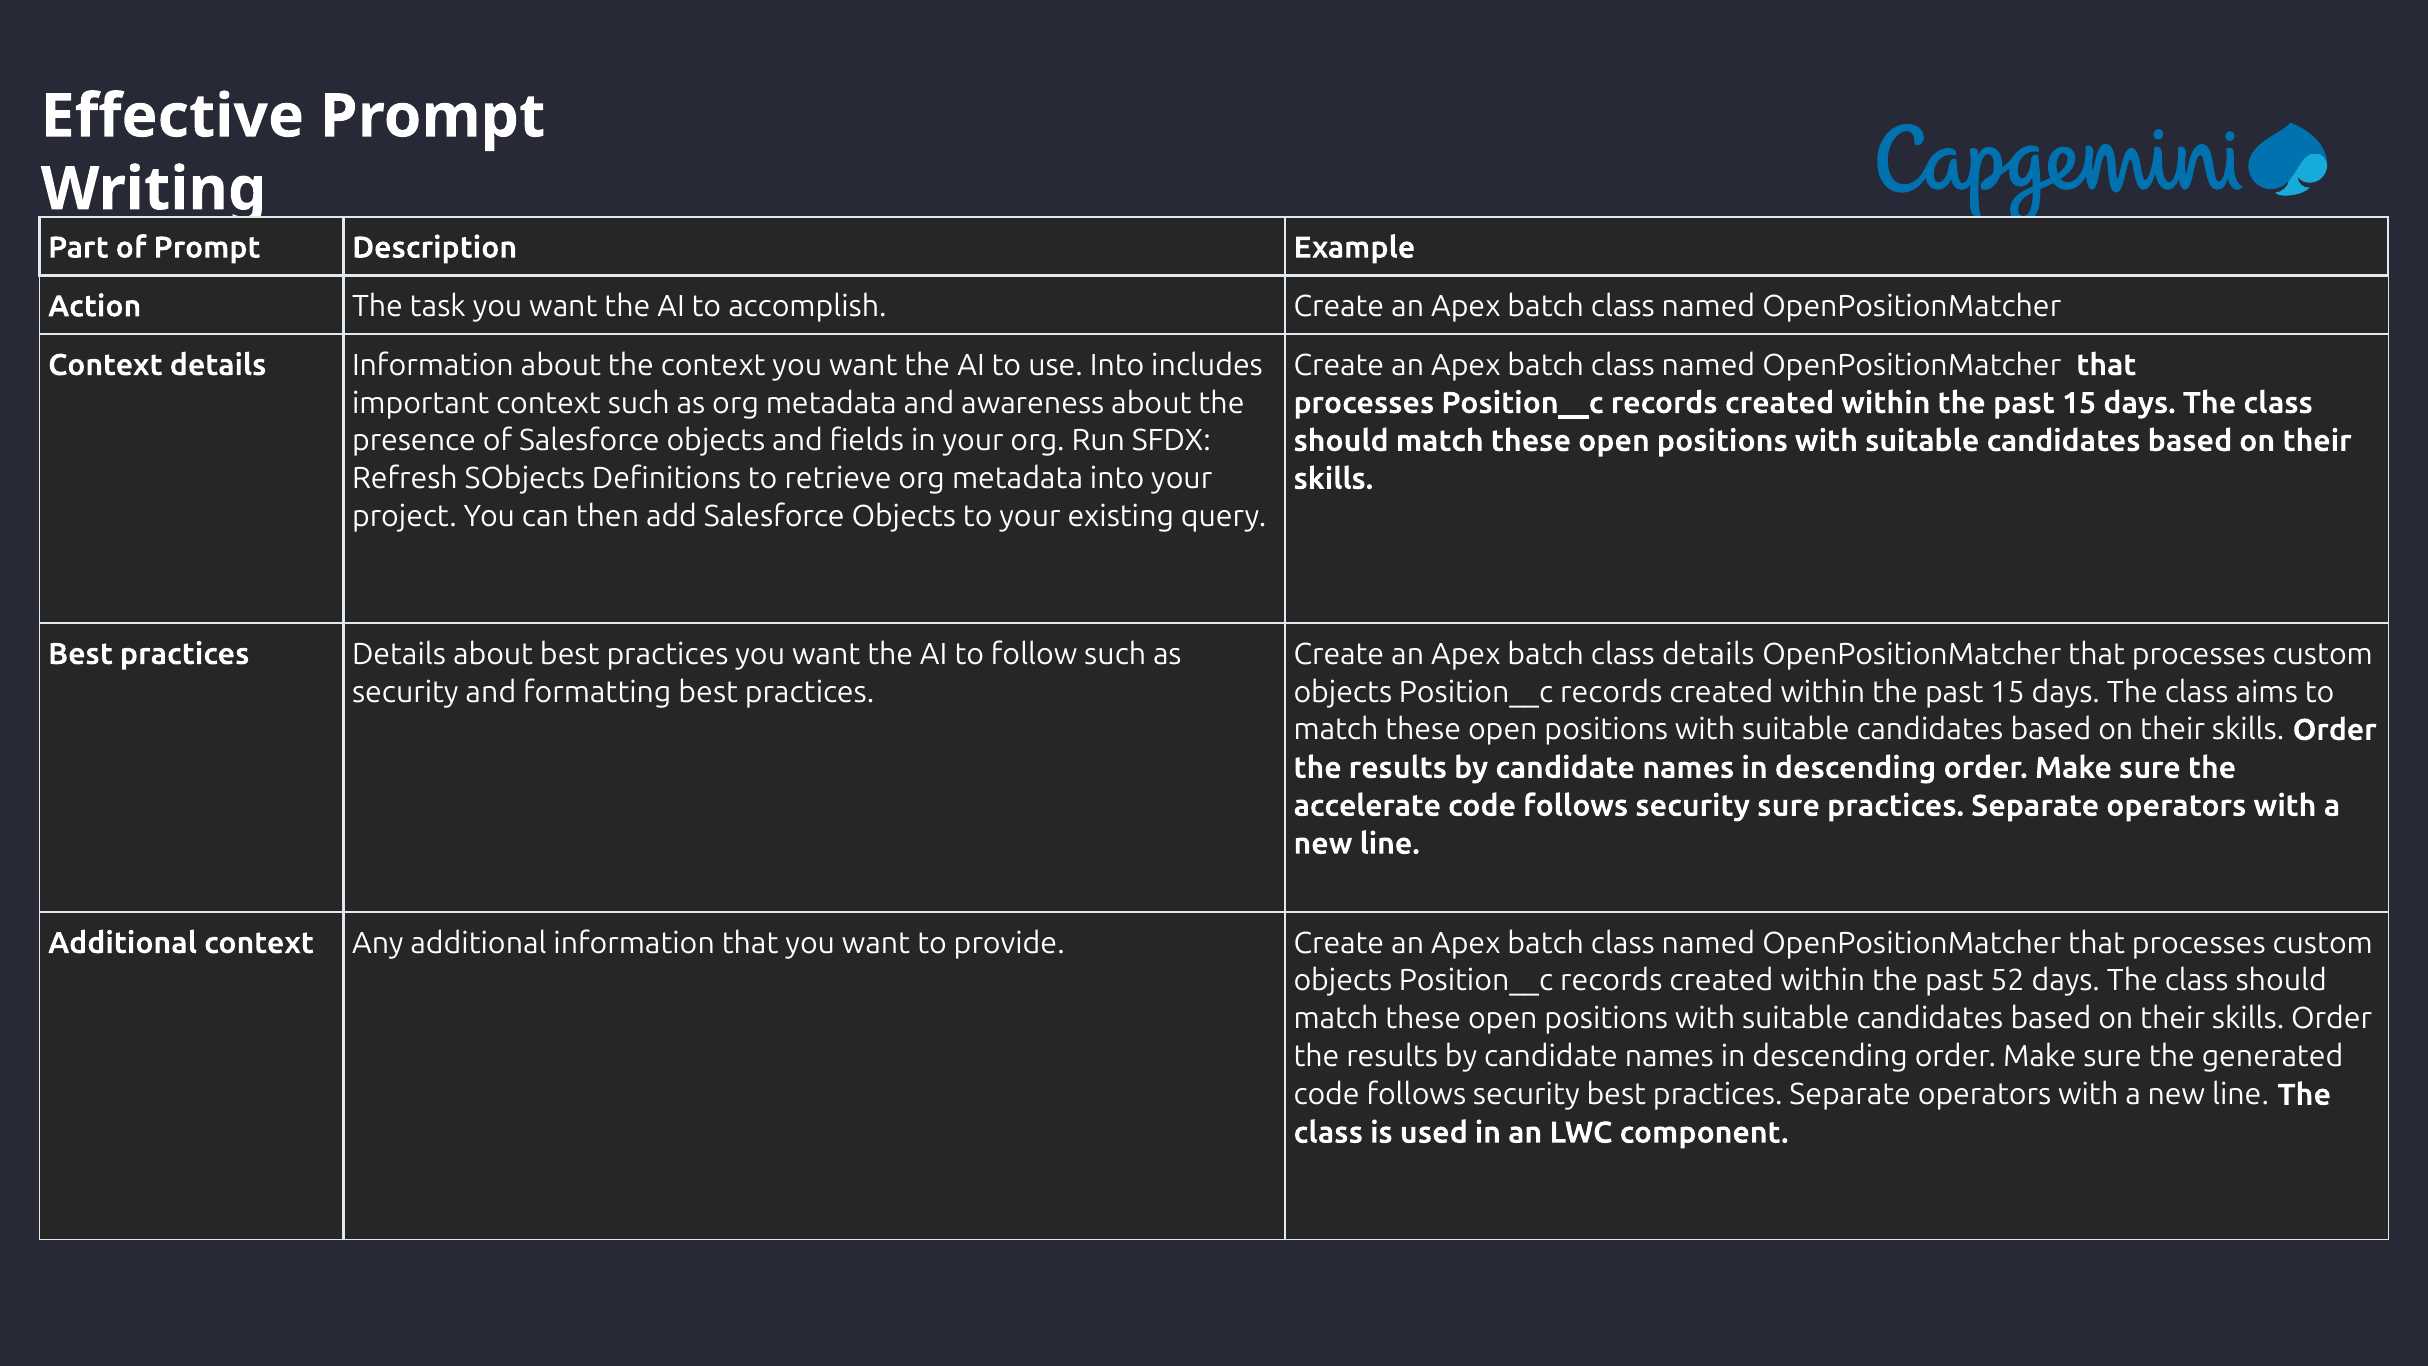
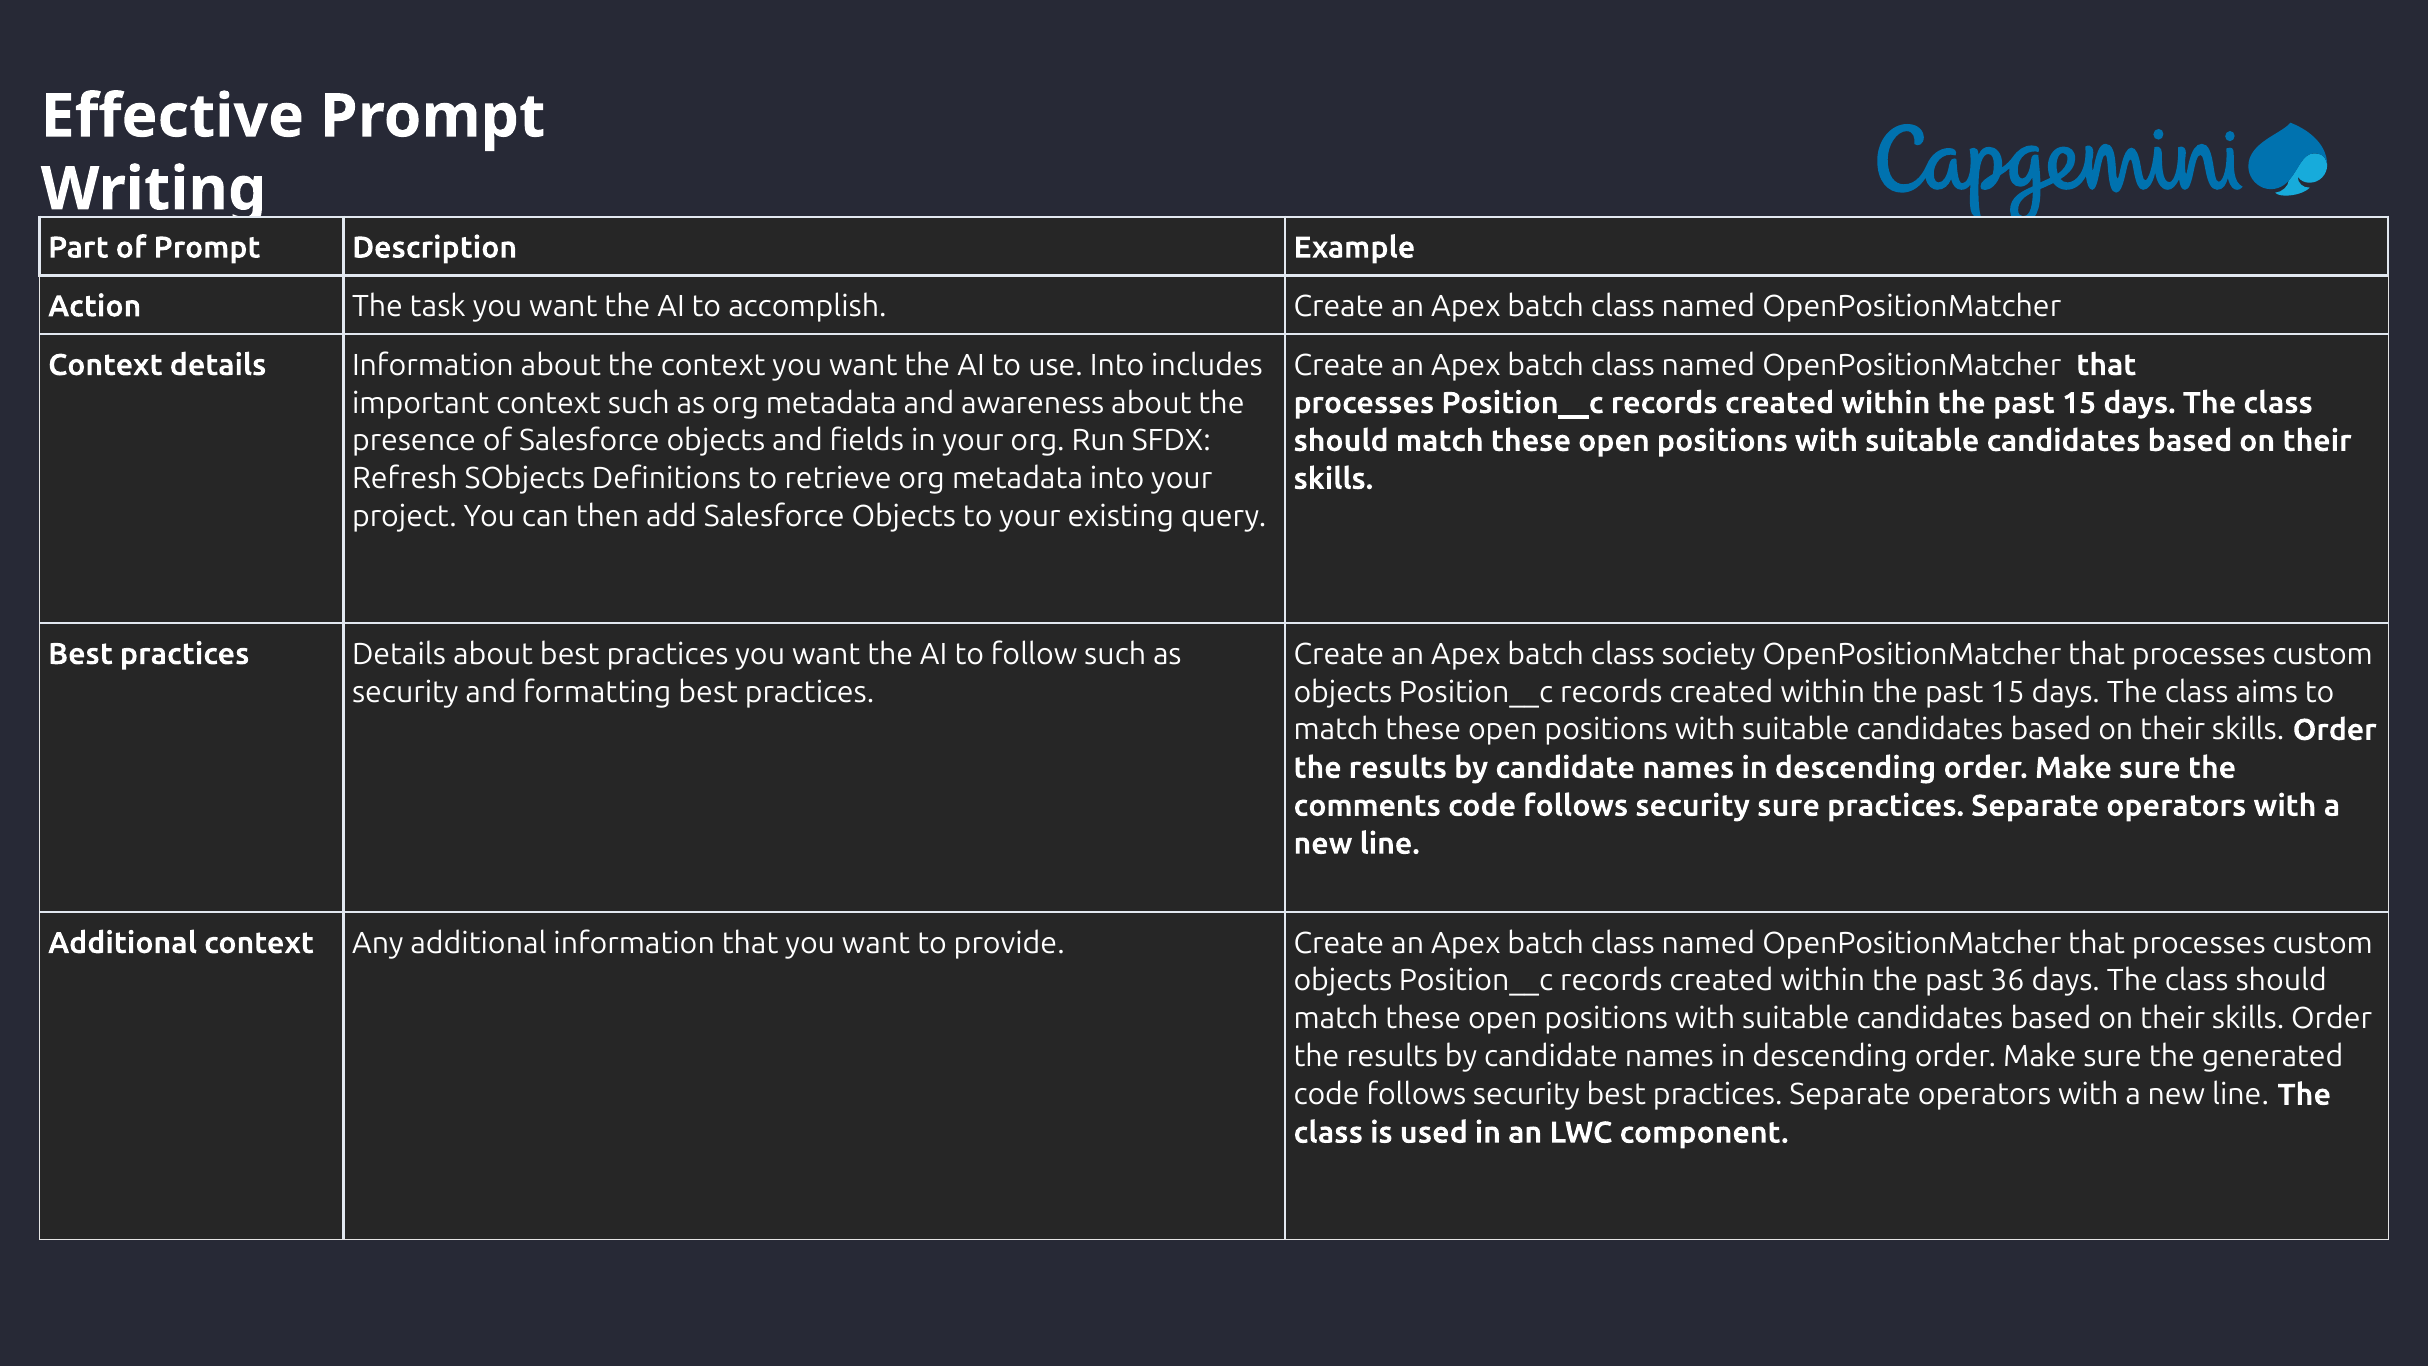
class details: details -> society (1709, 654)
accelerate: accelerate -> comments (1367, 806)
52: 52 -> 36 (2007, 981)
